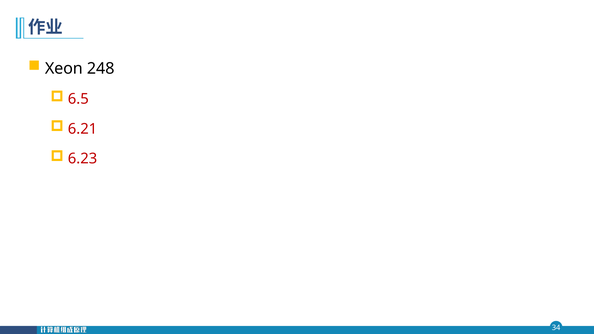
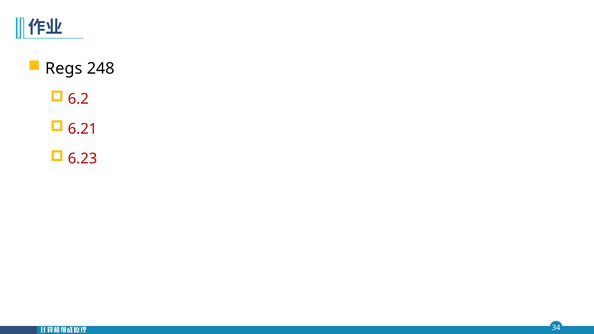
Xeon: Xeon -> Regs (64, 69)
6.5: 6.5 -> 6.2 (78, 99)
